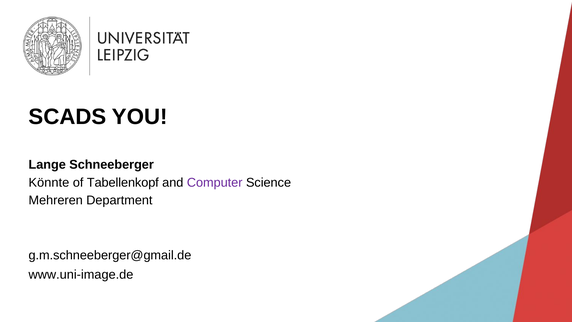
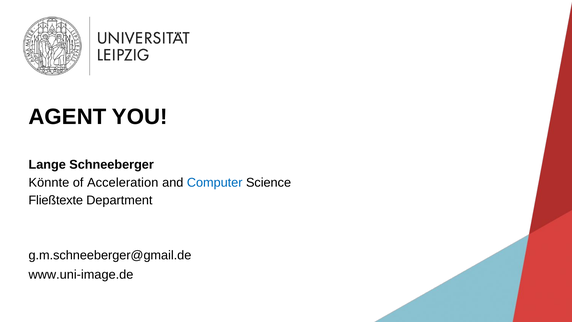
SCADS: SCADS -> AGENT (67, 117)
Tabellenkopf: Tabellenkopf -> Acceleration (123, 182)
Computer colour: purple -> blue (215, 182)
Mehreren: Mehreren -> Fließtexte (56, 200)
